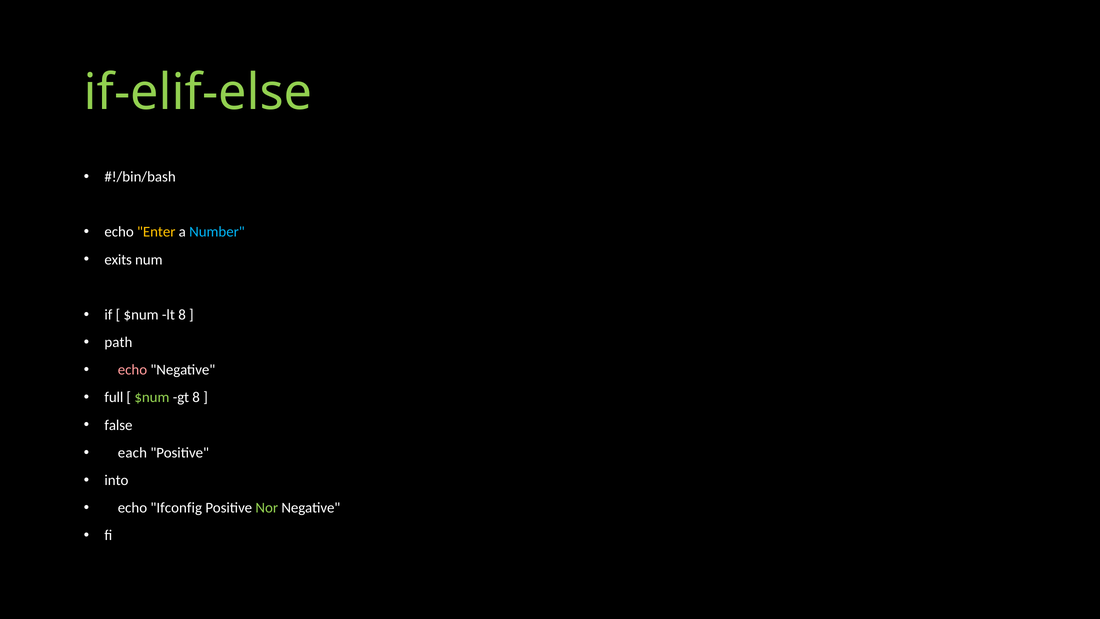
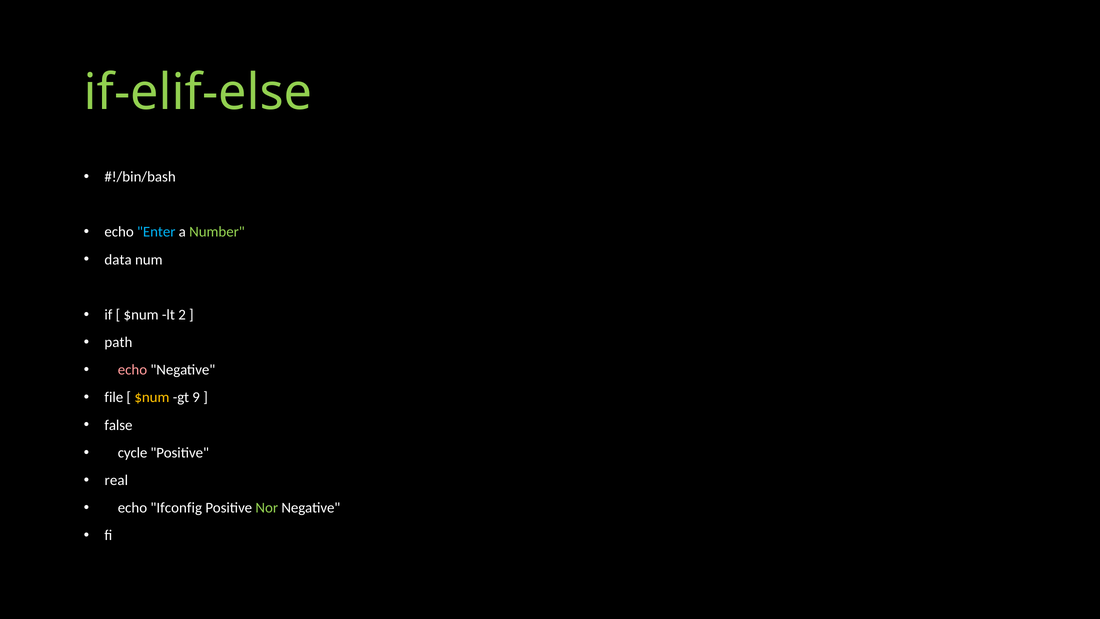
Enter colour: yellow -> light blue (156, 232)
Number colour: light blue -> light green (217, 232)
exits: exits -> data (118, 260)
lt 8: 8 -> 2 (182, 315)
full: full -> file (114, 397)
$num colour: light green -> yellow (152, 397)
gt 8: 8 -> 9 (196, 397)
each: each -> cycle (133, 452)
into: into -> real (116, 480)
